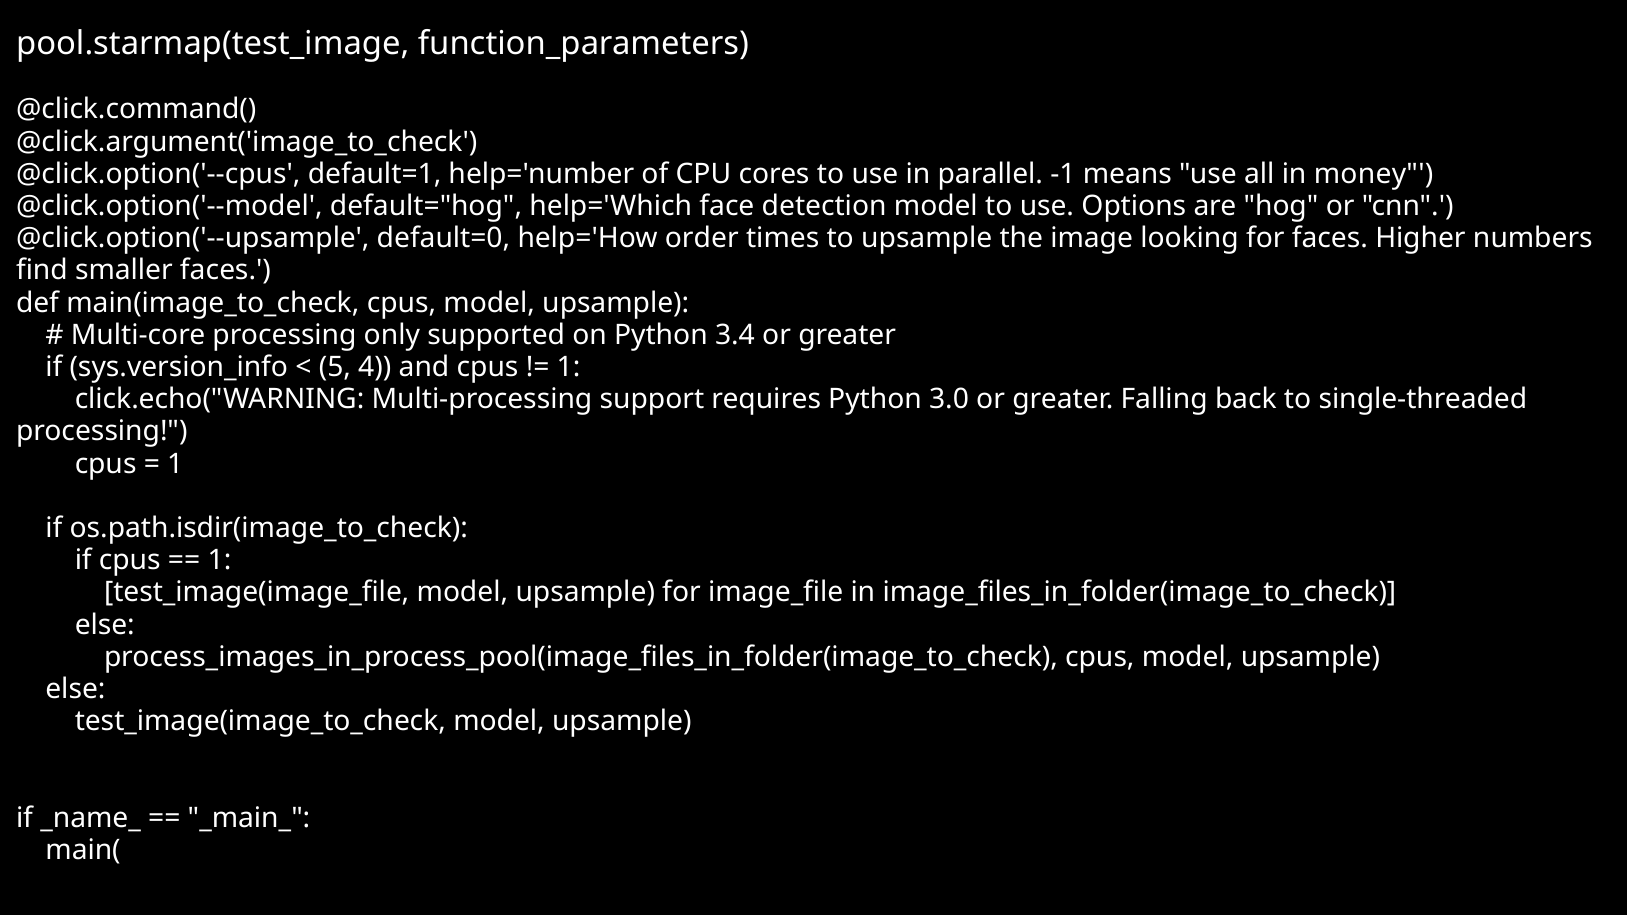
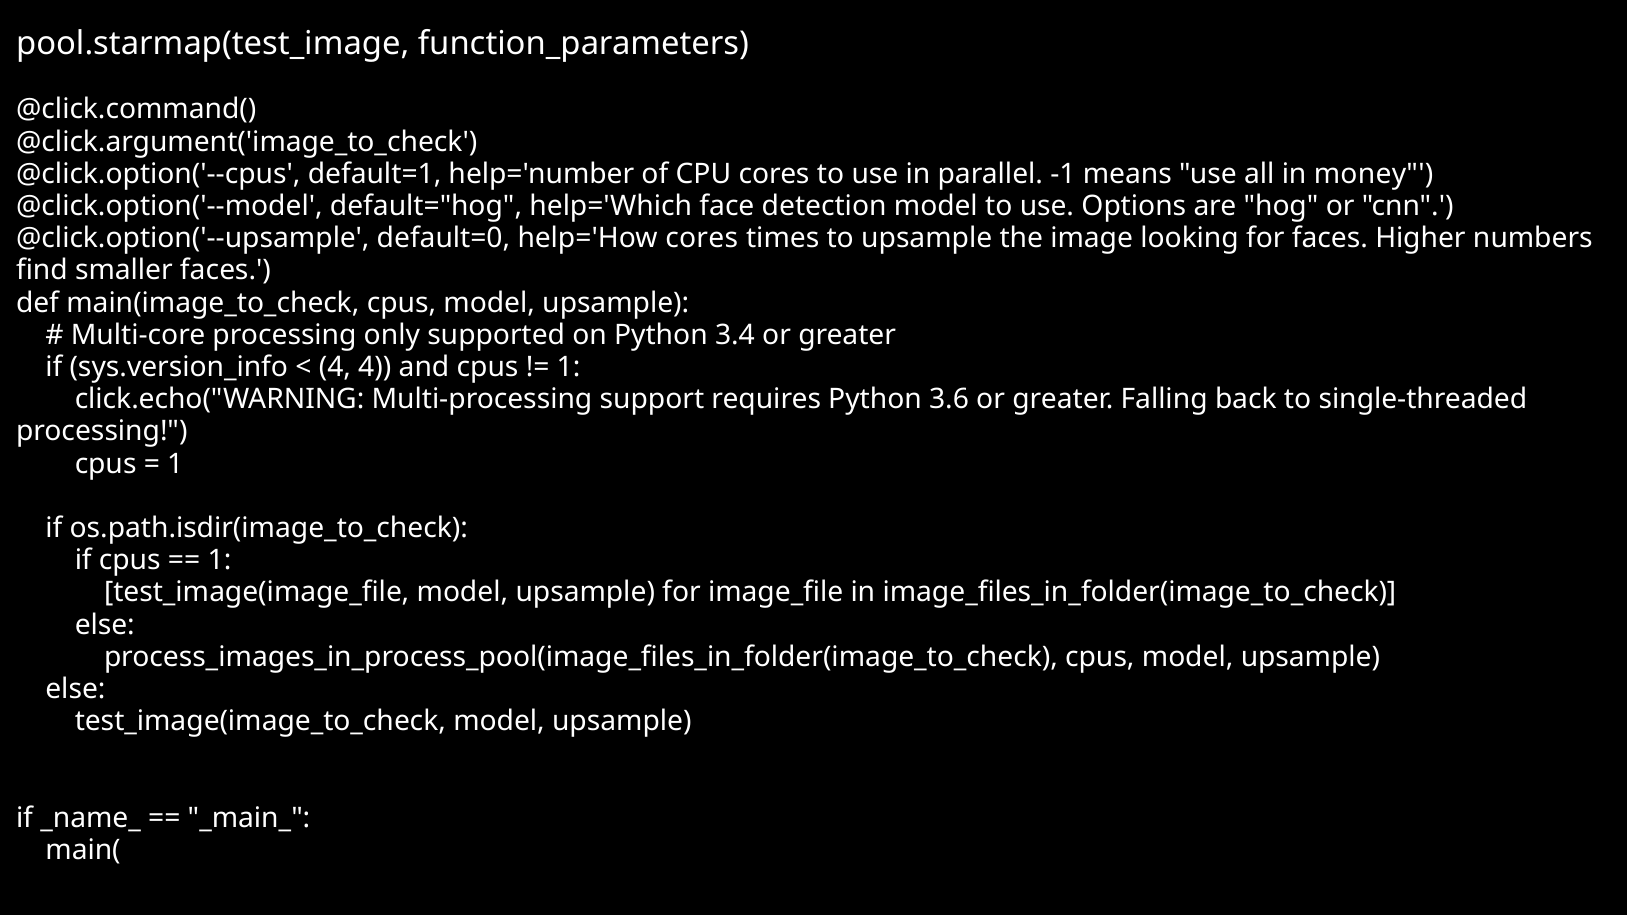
help='How order: order -> cores (702, 238)
5: 5 -> 4 (335, 367)
3.0: 3.0 -> 3.6 (949, 400)
